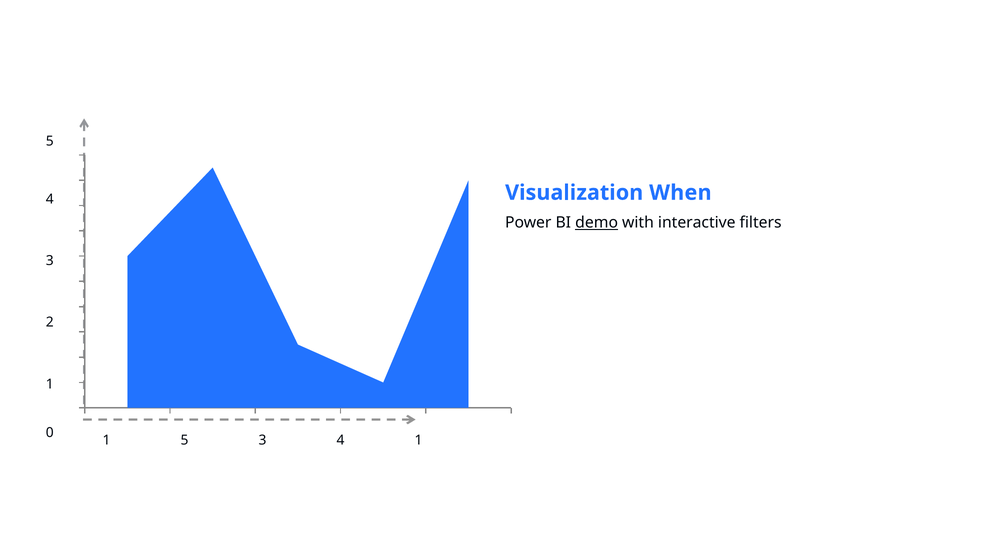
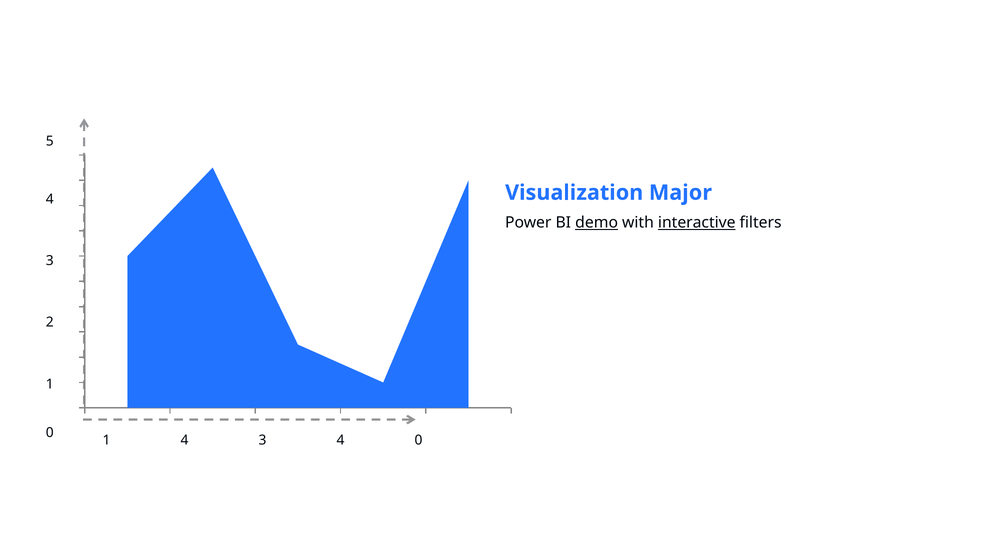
When: When -> Major (680, 193)
interactive underline: none -> present (697, 223)
5: 5 -> 4 (185, 441)
1: 1 -> 0 (419, 441)
